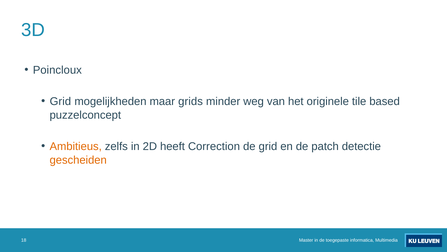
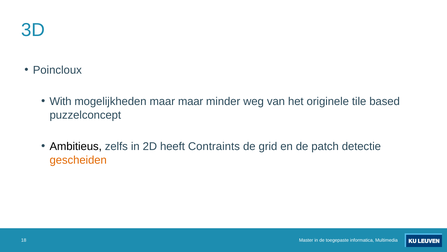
Grid: Grid -> With (61, 101)
maar grids: grids -> maar (191, 101)
Ambitieus colour: orange -> black (76, 146)
Correction: Correction -> Contraints (214, 146)
